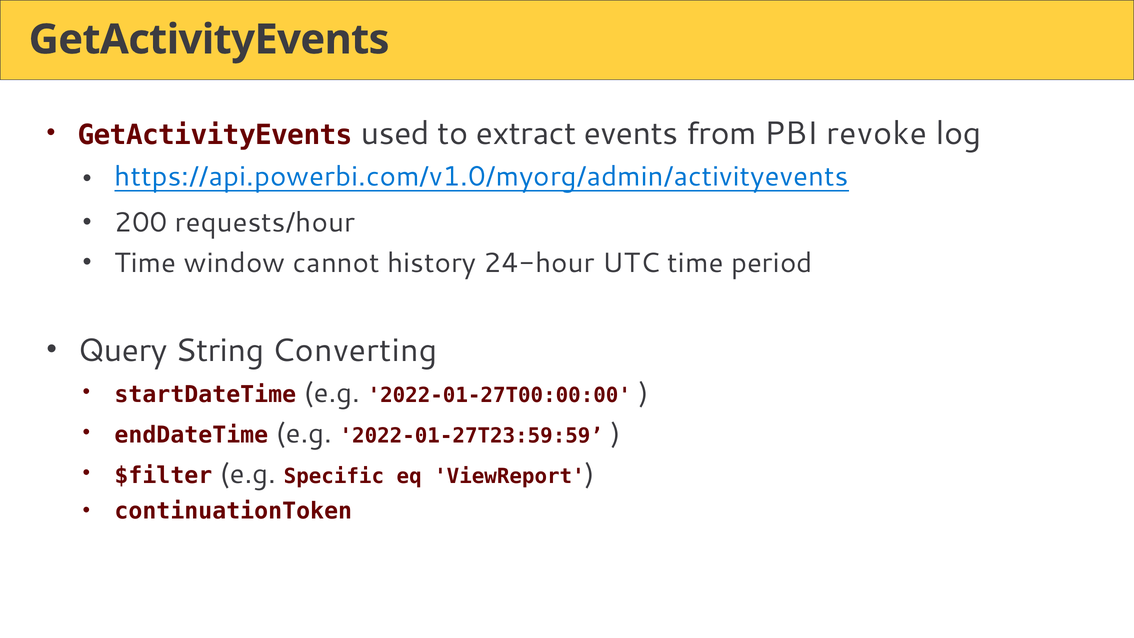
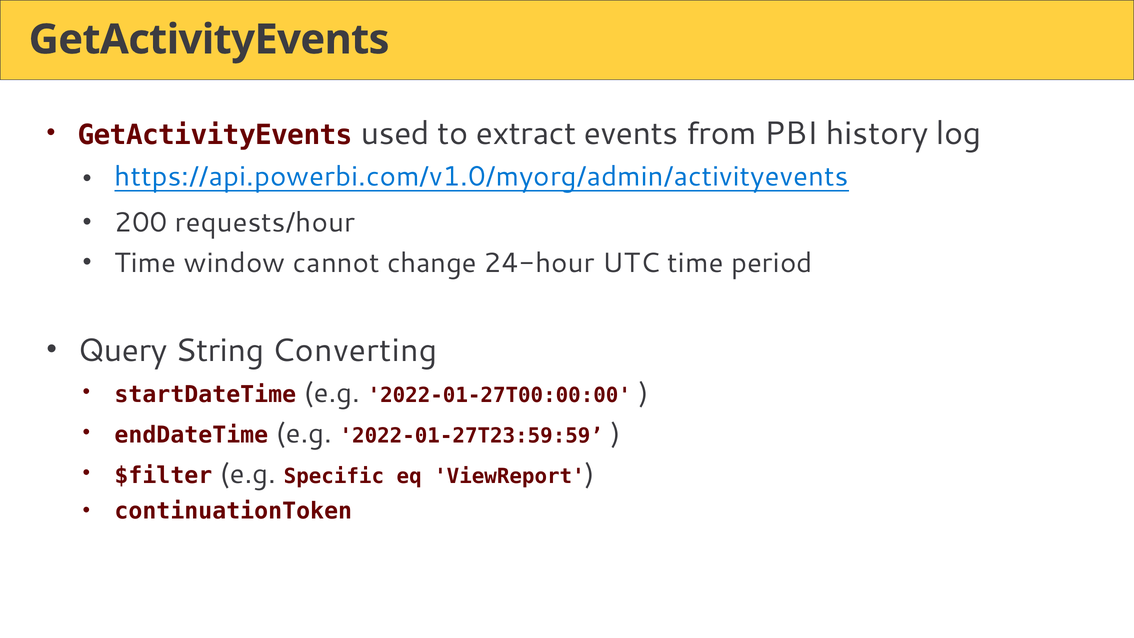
revoke: revoke -> history (877, 134)
history: history -> change (432, 263)
